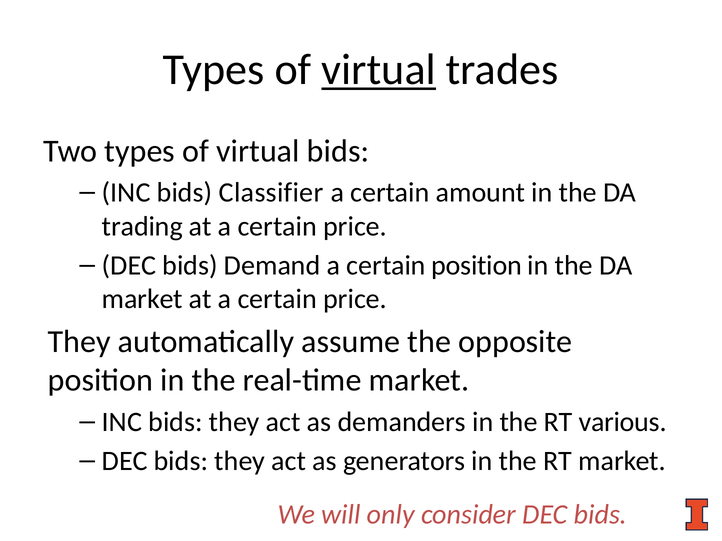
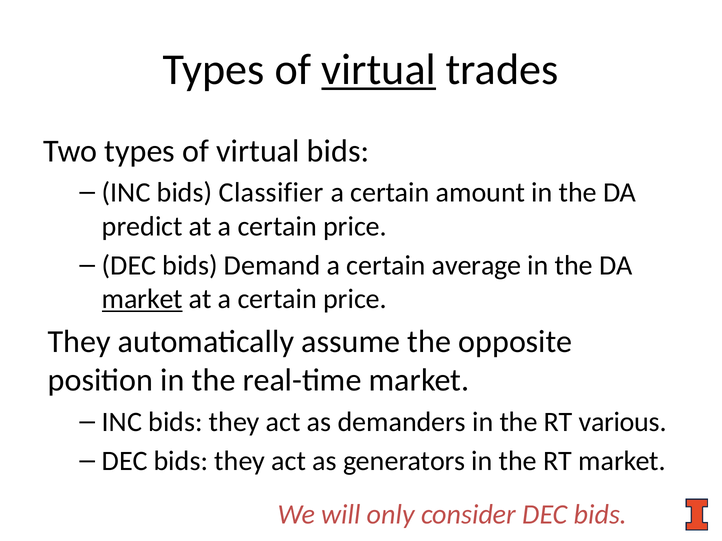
trading: trading -> predict (142, 227)
certain position: position -> average (477, 266)
market underline: none -> present (142, 299)
